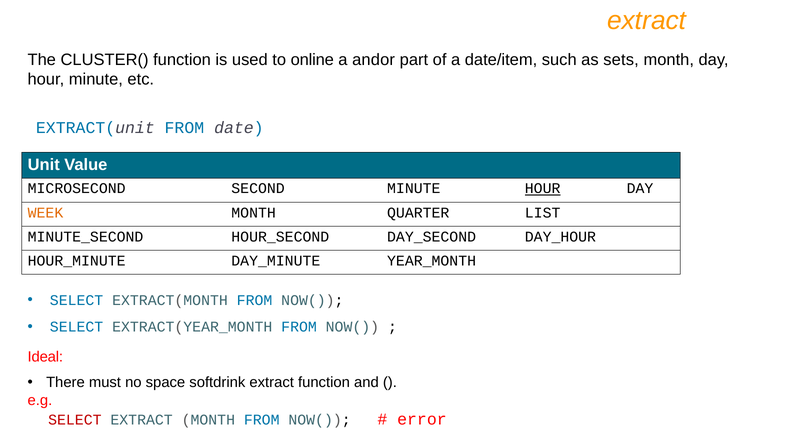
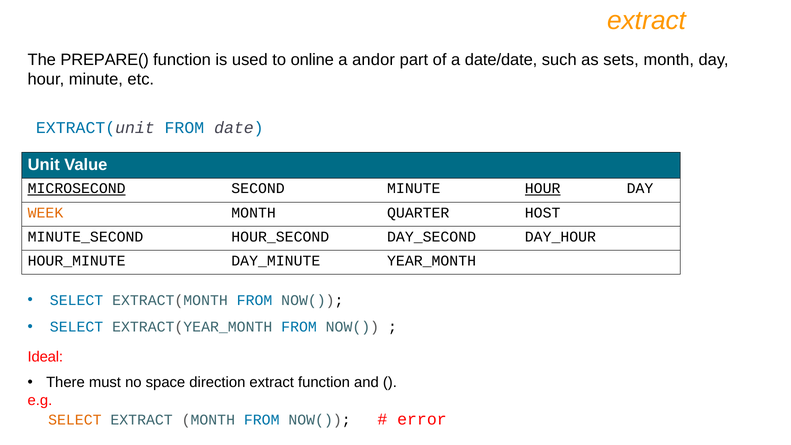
CLUSTER(: CLUSTER( -> PREPARE( (105, 60)
date/item: date/item -> date/date (501, 60)
MICROSECOND underline: none -> present (77, 189)
LIST: LIST -> HOST (543, 213)
softdrink: softdrink -> direction (217, 382)
SELECT colour: red -> orange (75, 420)
